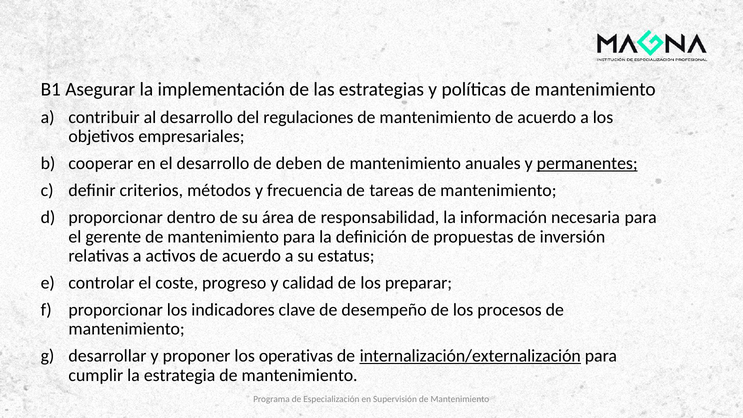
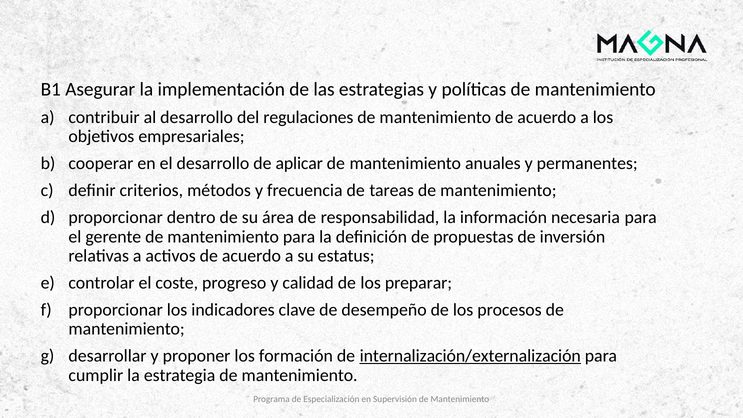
deben: deben -> aplicar (299, 163)
permanentes underline: present -> none (587, 163)
operativas: operativas -> formación (296, 356)
